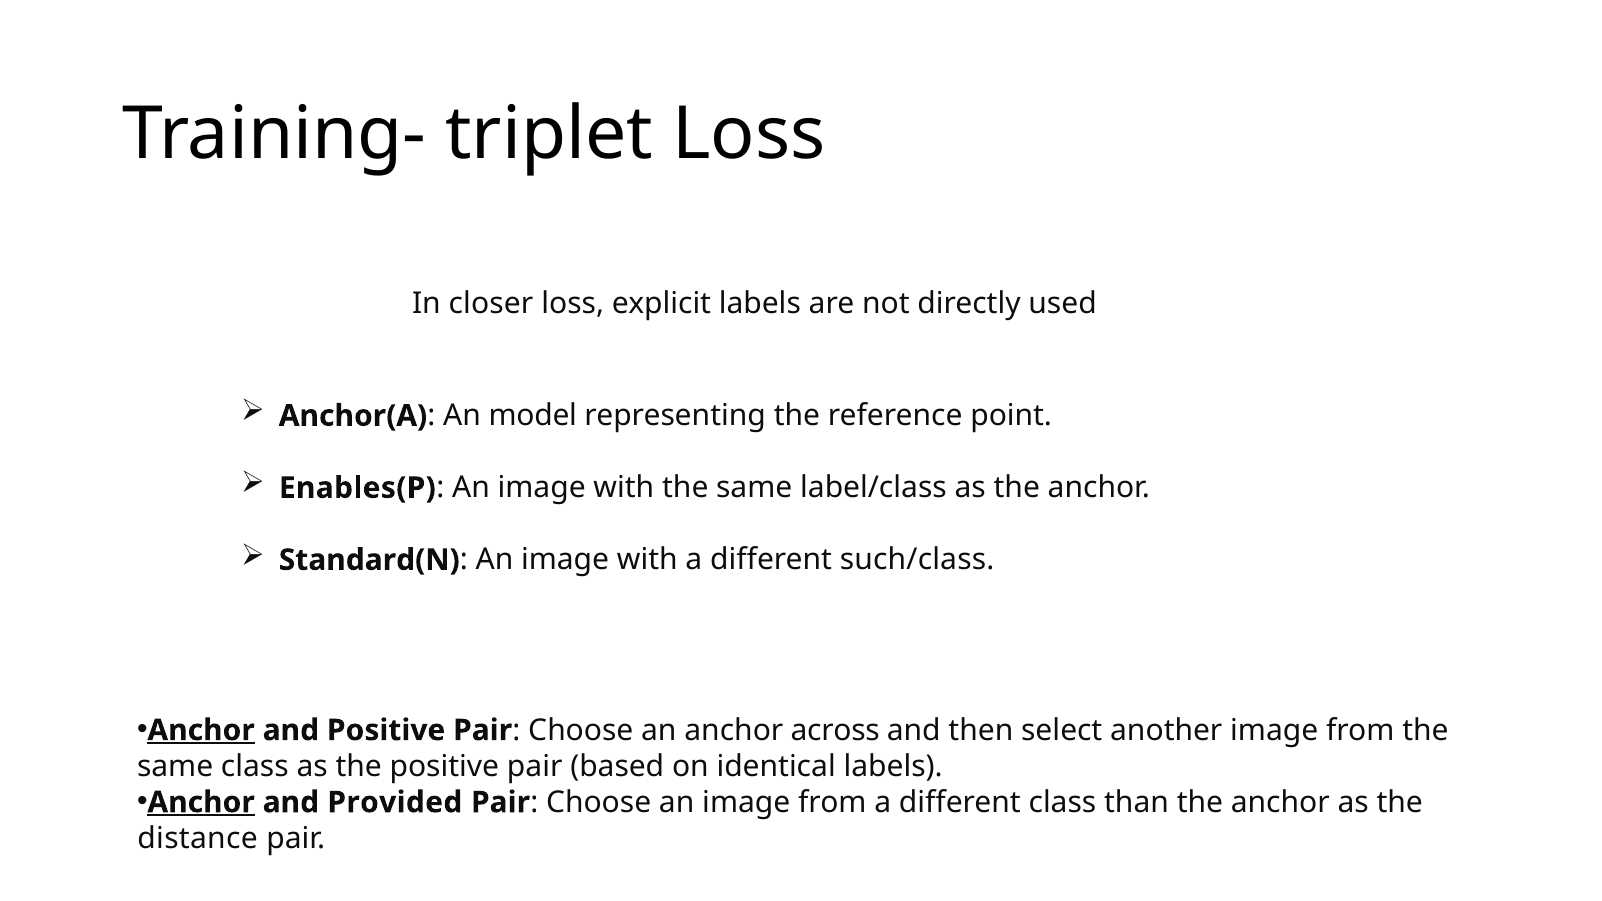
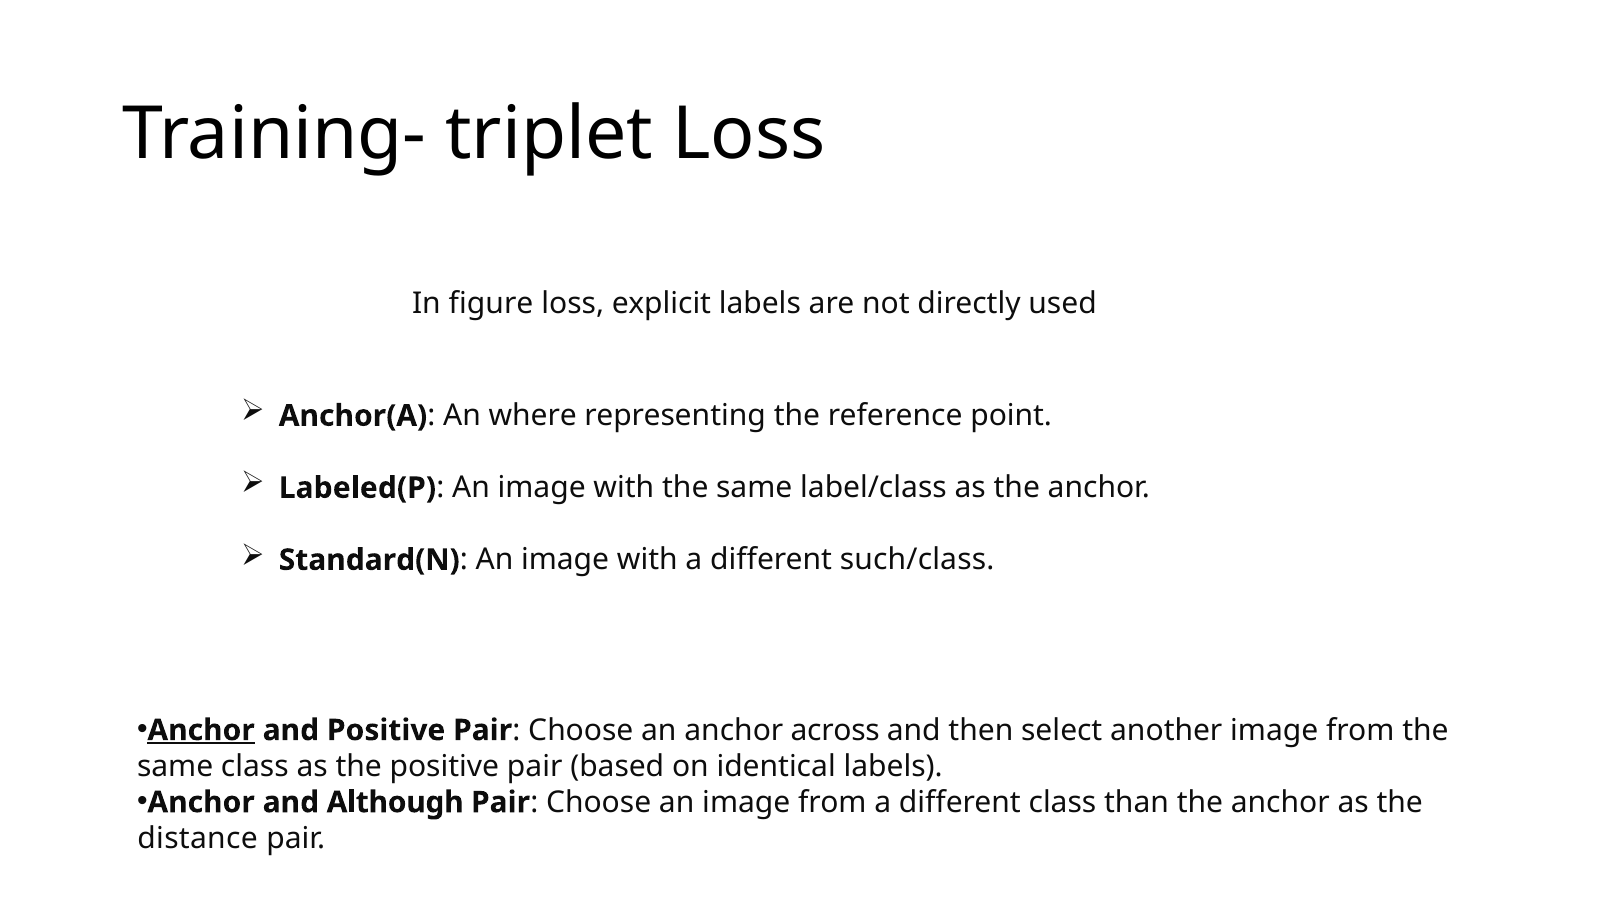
closer: closer -> figure (491, 303)
model: model -> where (533, 416)
Enables(P: Enables(P -> Labeled(P (357, 488)
Anchor underline: present -> none (201, 802)
Provided: Provided -> Although (395, 802)
